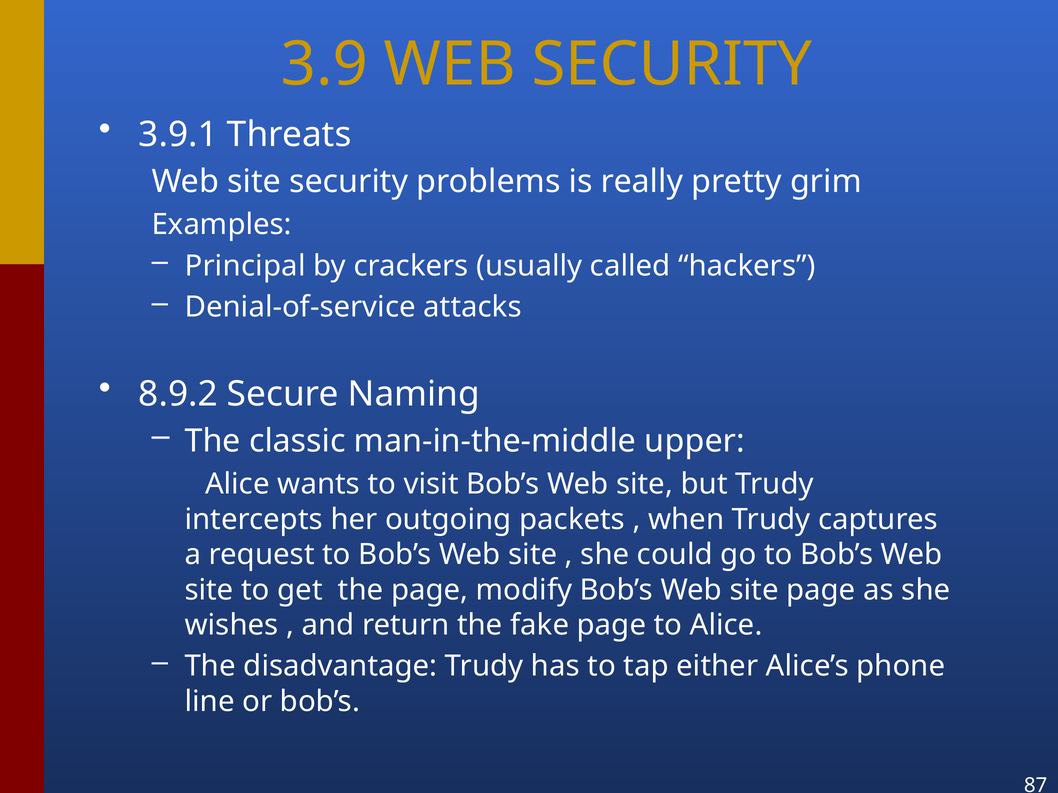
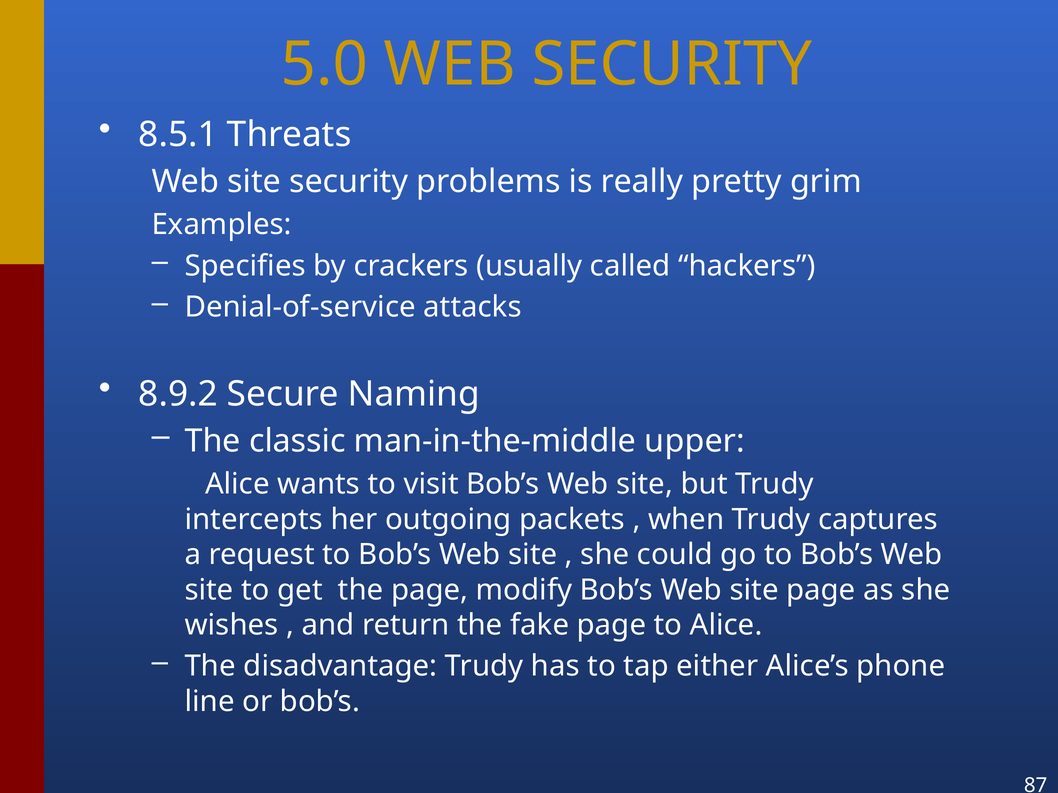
3.9: 3.9 -> 5.0 (324, 65)
3.9.1: 3.9.1 -> 8.5.1 (178, 135)
Principal: Principal -> Specifies (245, 266)
